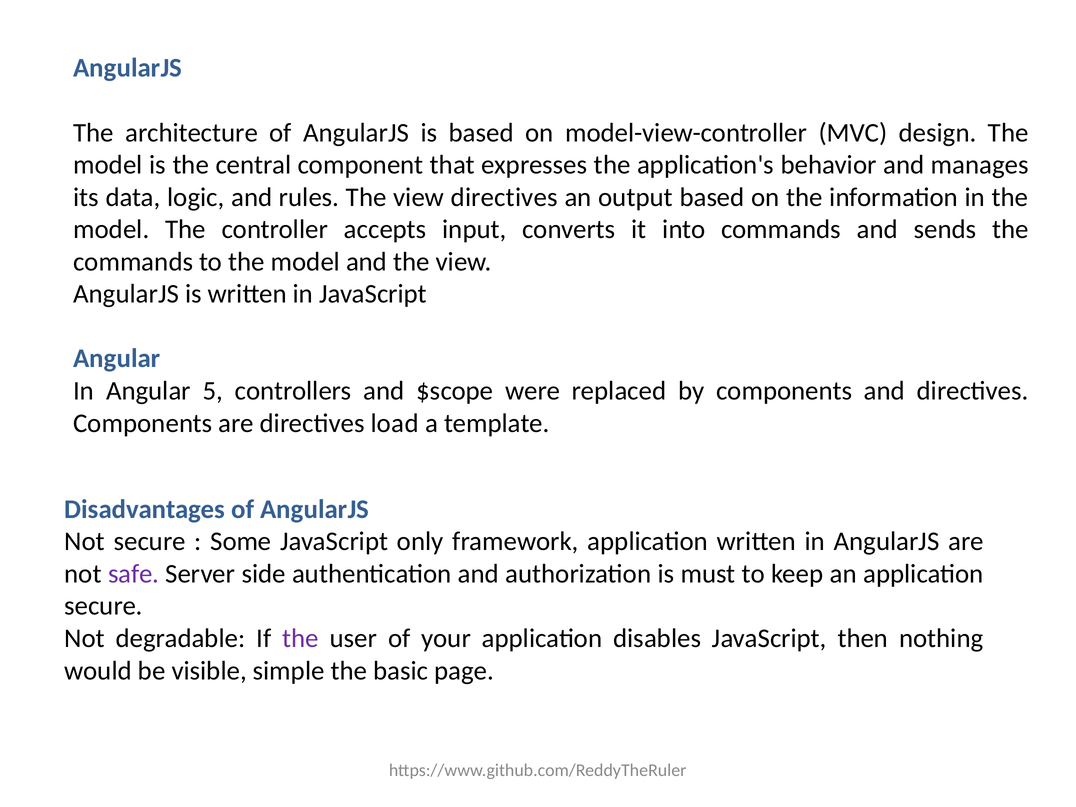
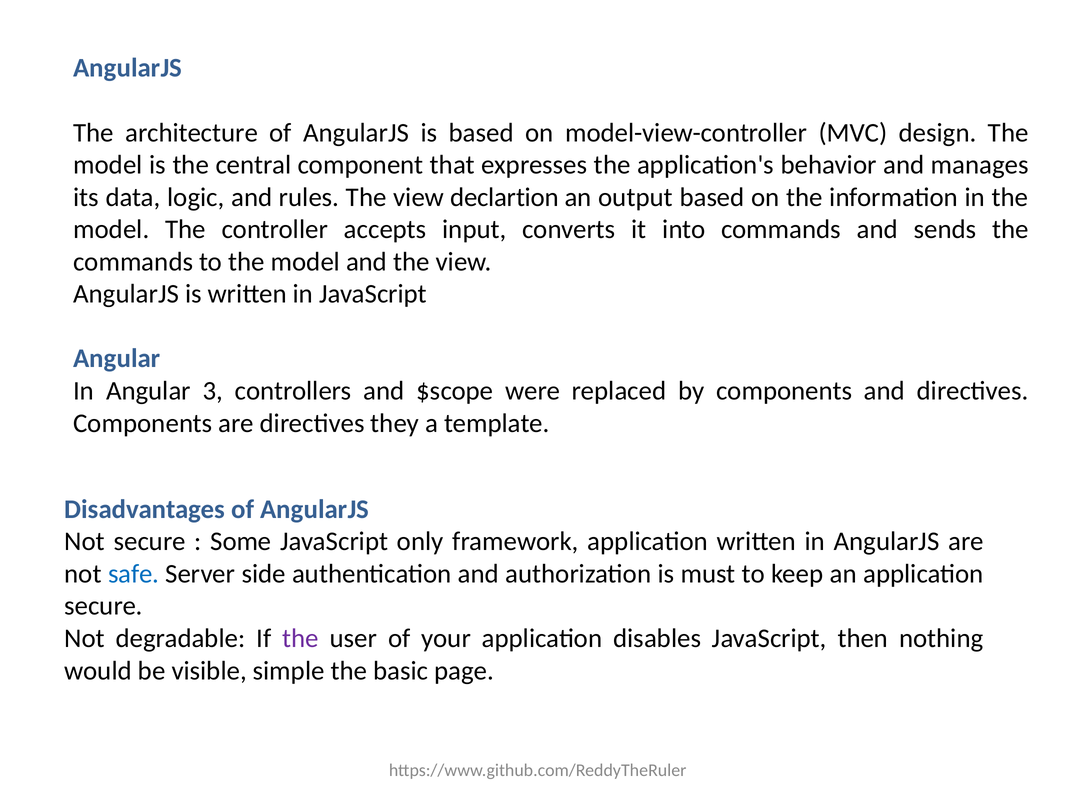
view directives: directives -> declartion (505, 197)
5: 5 -> 3 (213, 391)
load: load -> they (395, 423)
safe colour: purple -> blue (134, 574)
